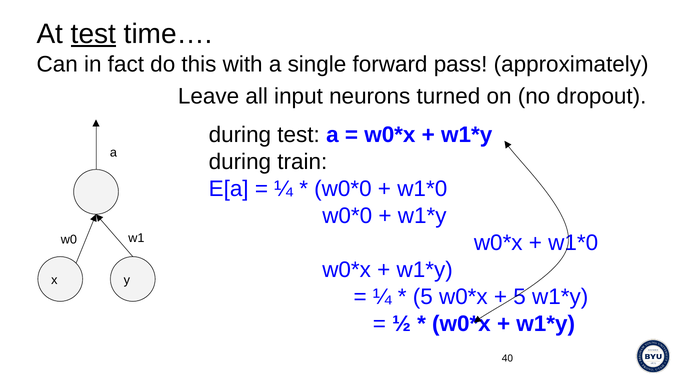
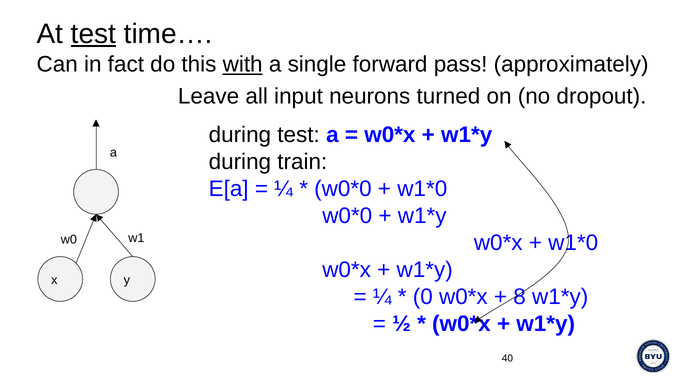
with underline: none -> present (243, 64)
5: 5 -> 0 (423, 297)
5: 5 -> 8 (520, 297)
